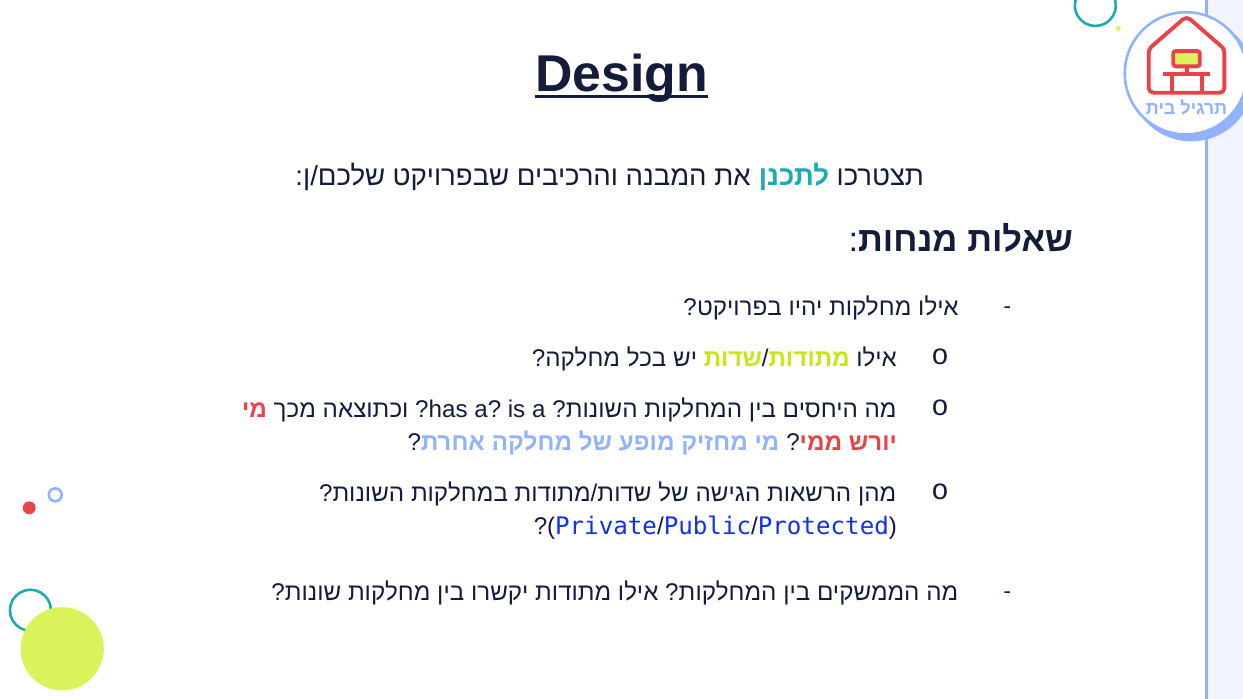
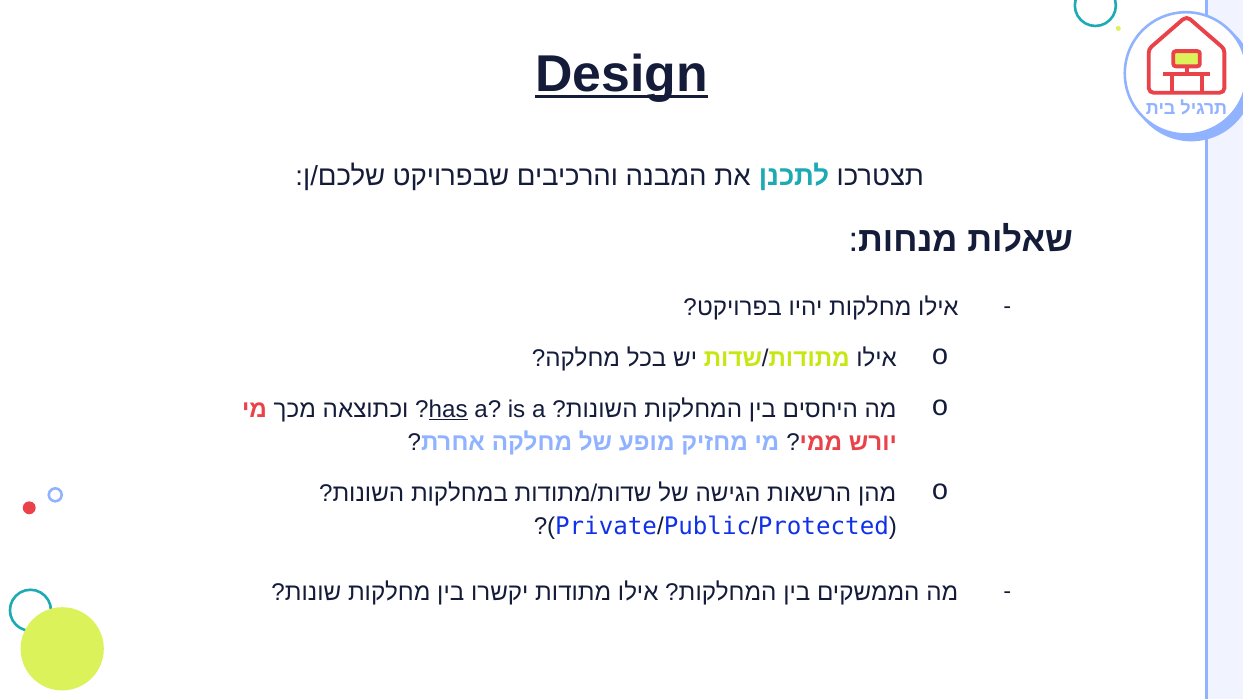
has underline: none -> present (448, 409)
